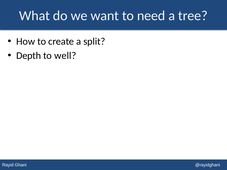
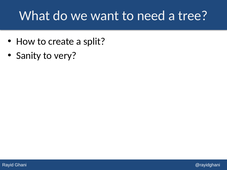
Depth: Depth -> Sanity (29, 56)
well: well -> very (65, 56)
